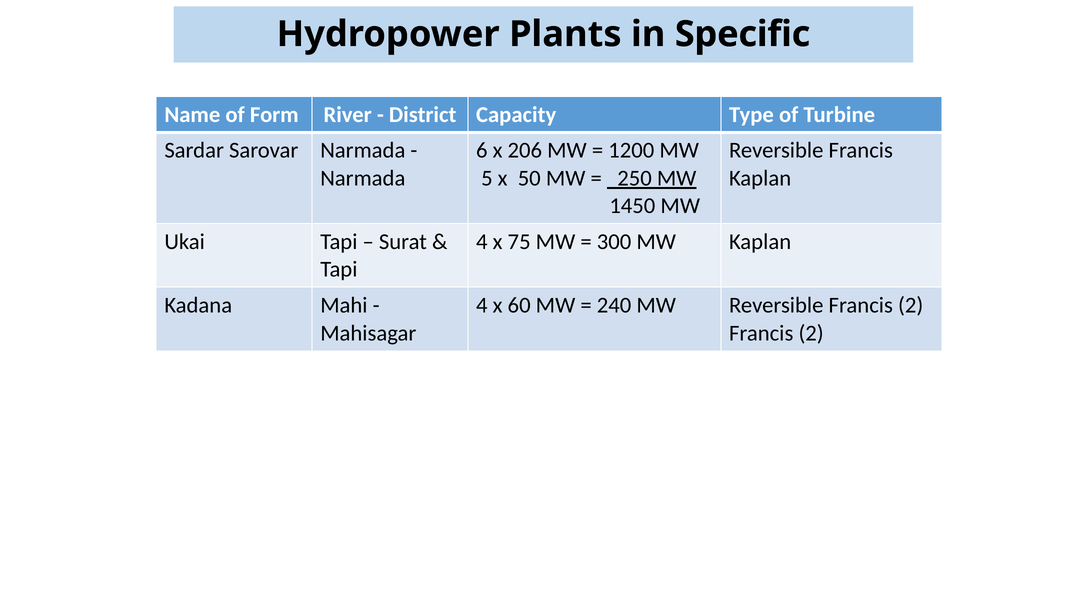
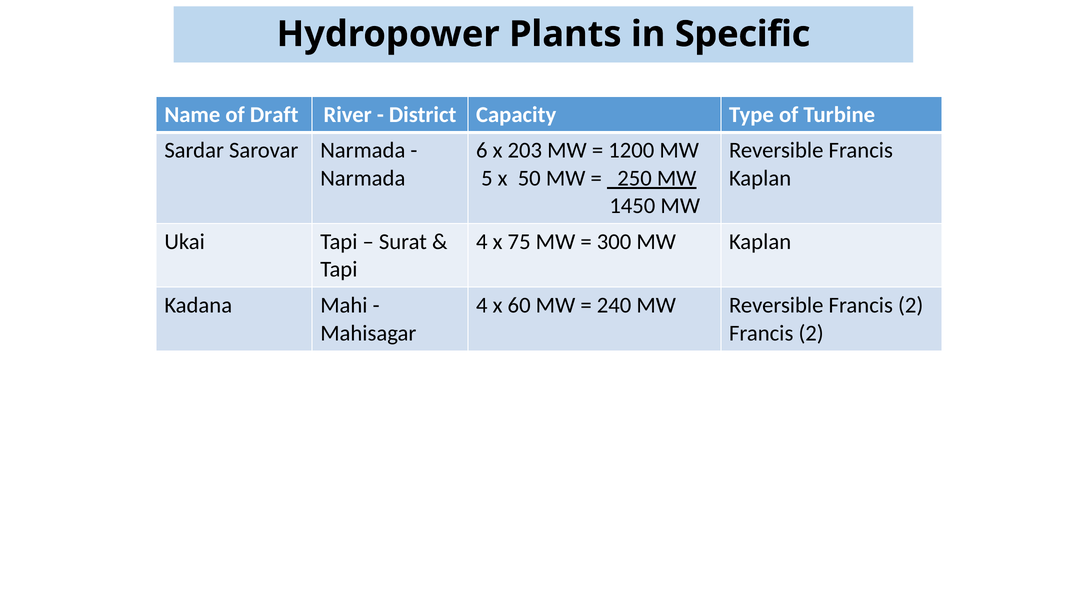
Form: Form -> Draft (274, 115)
206: 206 -> 203 (525, 151)
